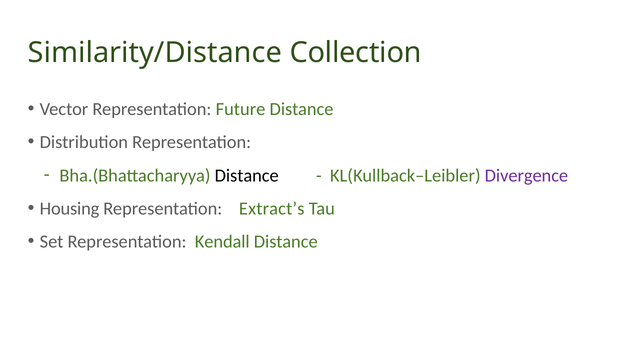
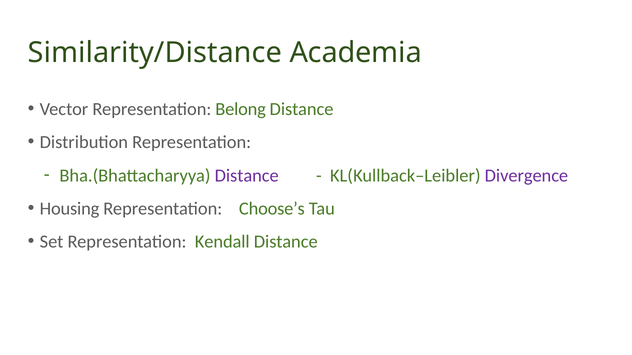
Collection: Collection -> Academia (356, 53)
Future: Future -> Belong (241, 109)
Distance colour: black -> purple (247, 176)
Extract’s: Extract’s -> Choose’s (272, 209)
